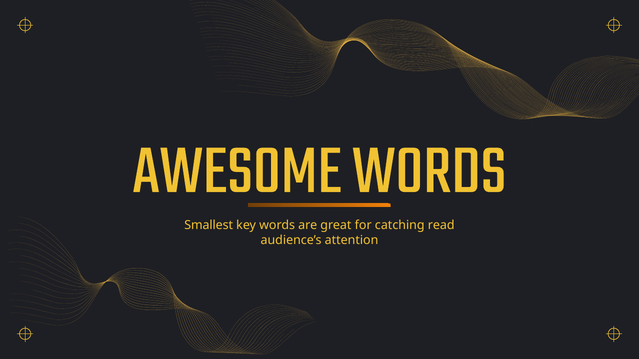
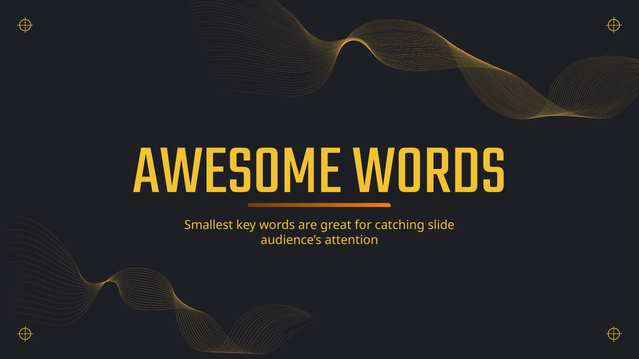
read: read -> slide (441, 225)
